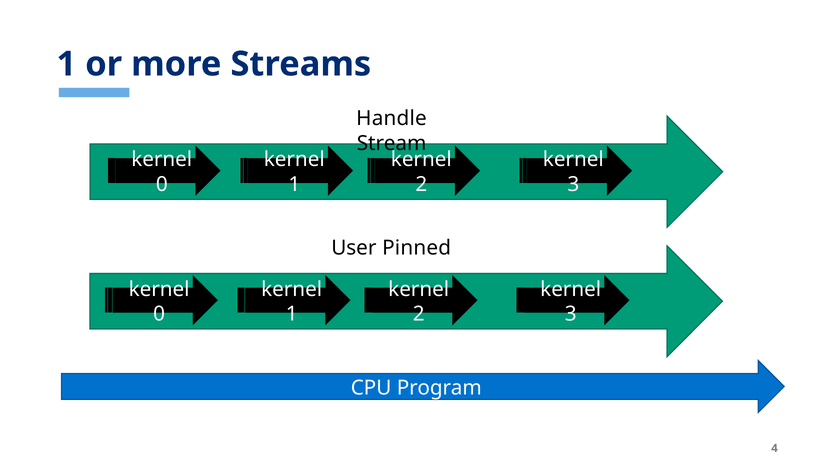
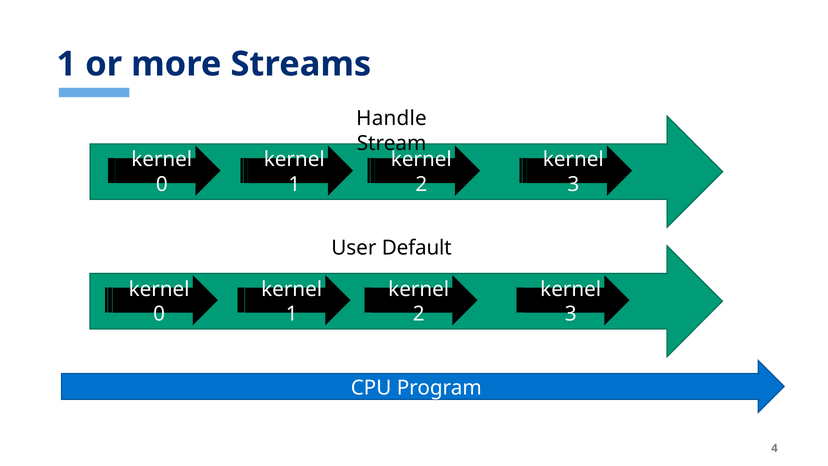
Pinned: Pinned -> Default (417, 248)
